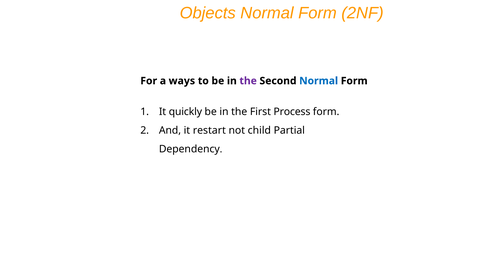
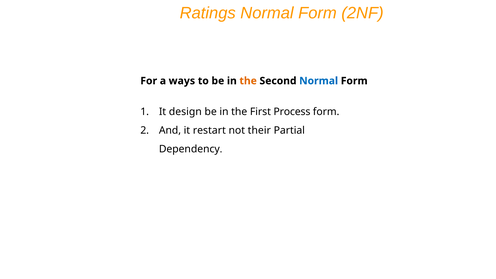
Objects: Objects -> Ratings (208, 13)
the colour: purple -> orange (248, 81)
quickly: quickly -> design (185, 112)
child: child -> their (259, 130)
